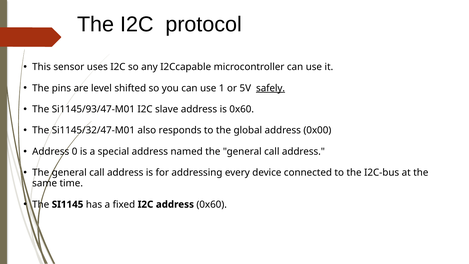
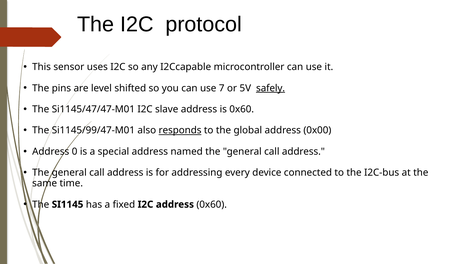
1: 1 -> 7 (222, 88)
Si1145/93/47-M01: Si1145/93/47-M01 -> Si1145/47/47-M01 (93, 109)
Si1145/32/47-M01: Si1145/32/47-M01 -> Si1145/99/47-M01 (93, 130)
responds underline: none -> present (180, 130)
